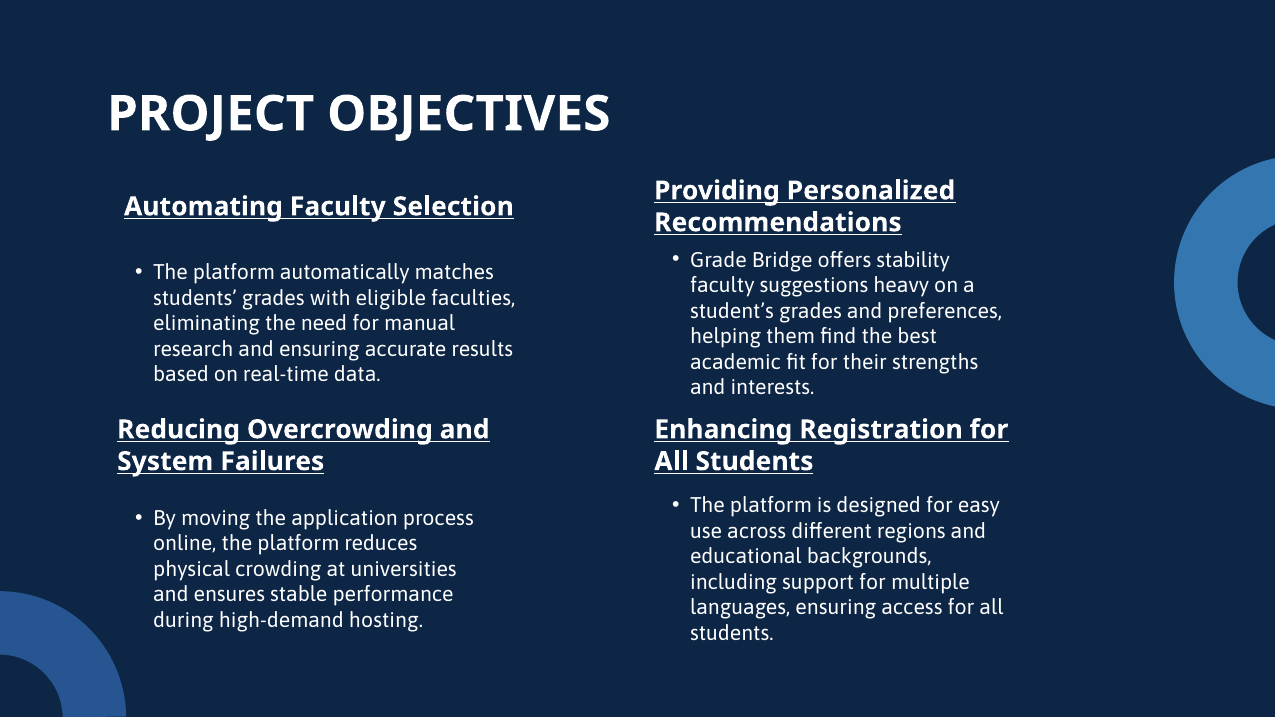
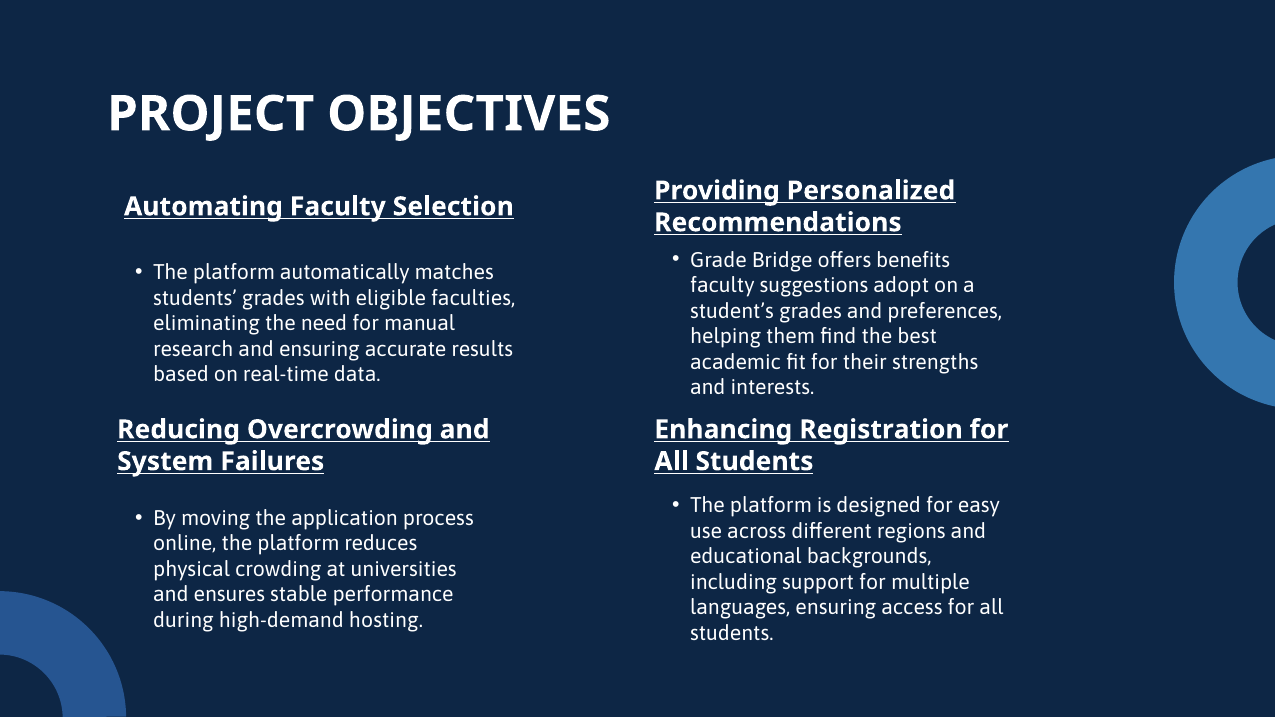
stability: stability -> benefits (913, 260)
heavy: heavy -> adopt (901, 286)
